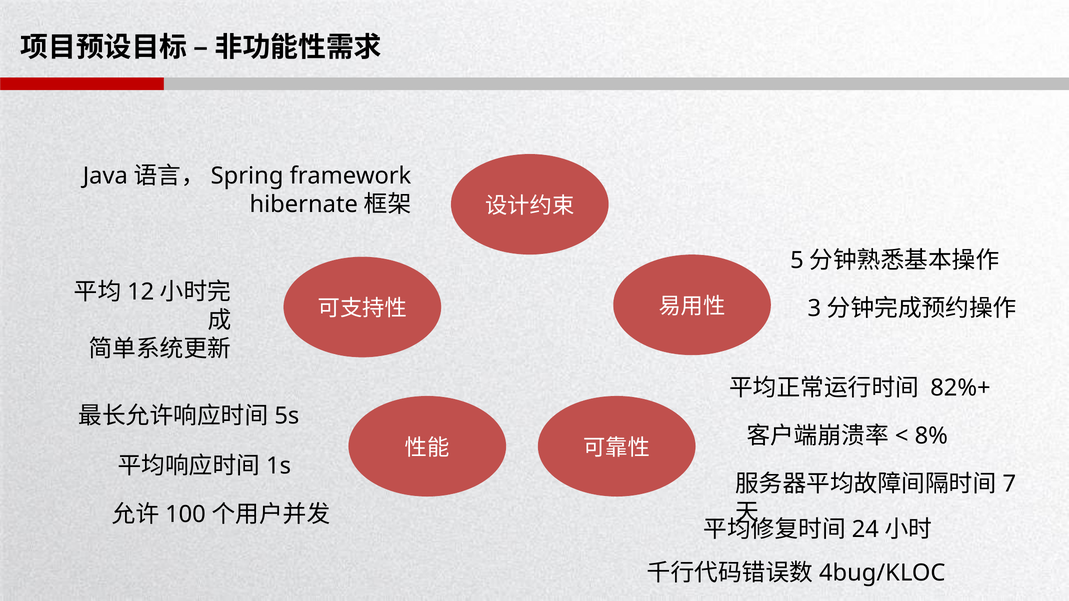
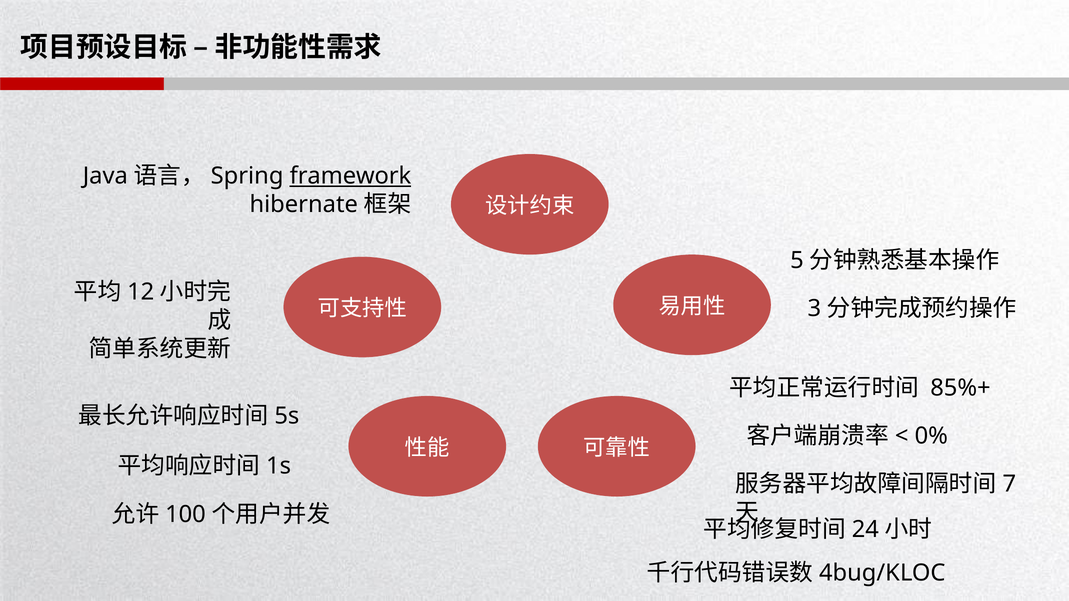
framework underline: none -> present (350, 176)
82%+: 82%+ -> 85%+ (960, 388)
8%: 8% -> 0% (931, 436)
